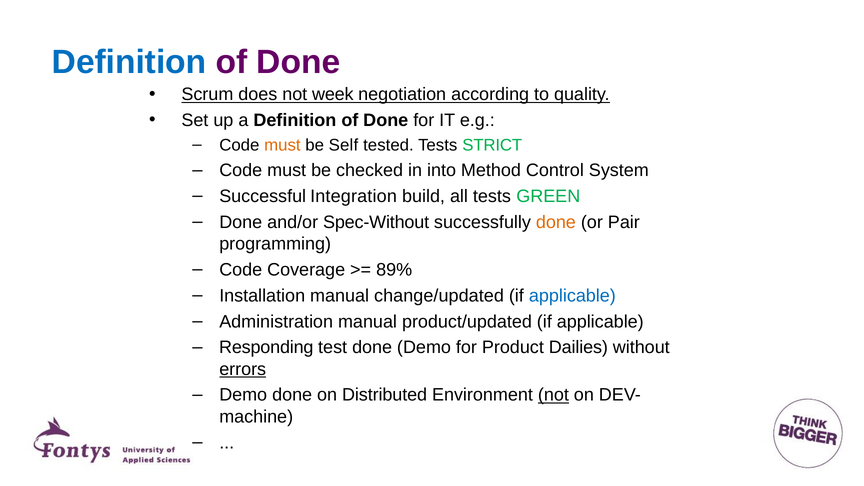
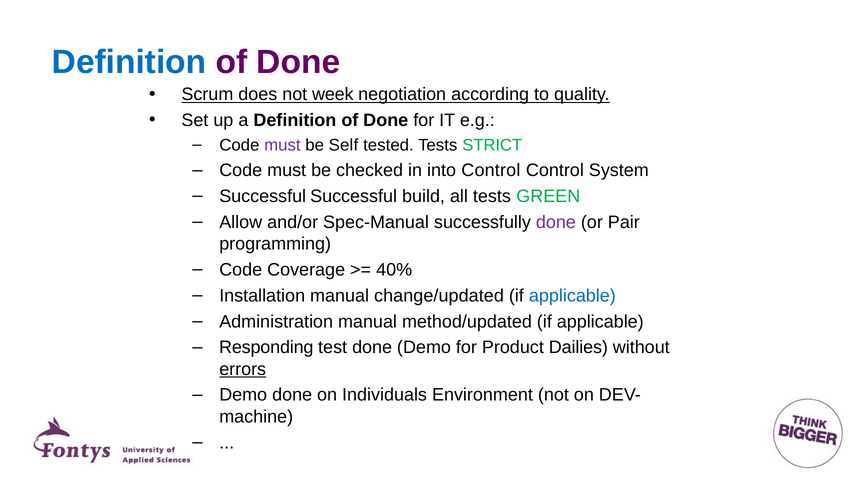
must colour: orange -> purple (282, 145)
into Method: Method -> Control (491, 170)
Successful Integration: Integration -> Successful (354, 196)
Done: Done -> Allow (241, 222)
Spec-Without: Spec-Without -> Spec-Manual (376, 222)
done colour: orange -> purple (556, 222)
89%: 89% -> 40% (394, 270)
product/updated: product/updated -> method/updated (467, 322)
Distributed: Distributed -> Individuals (385, 395)
not underline: present -> none (553, 395)
